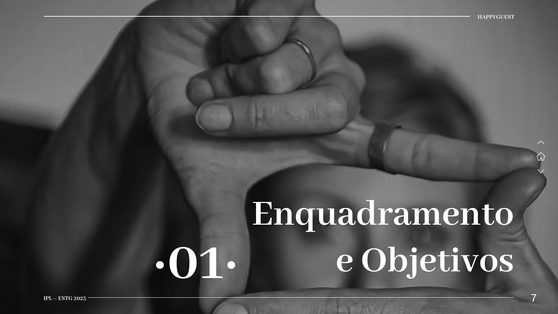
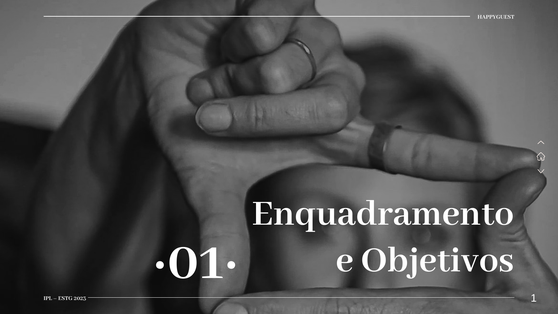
7: 7 -> 1 (534, 298)
